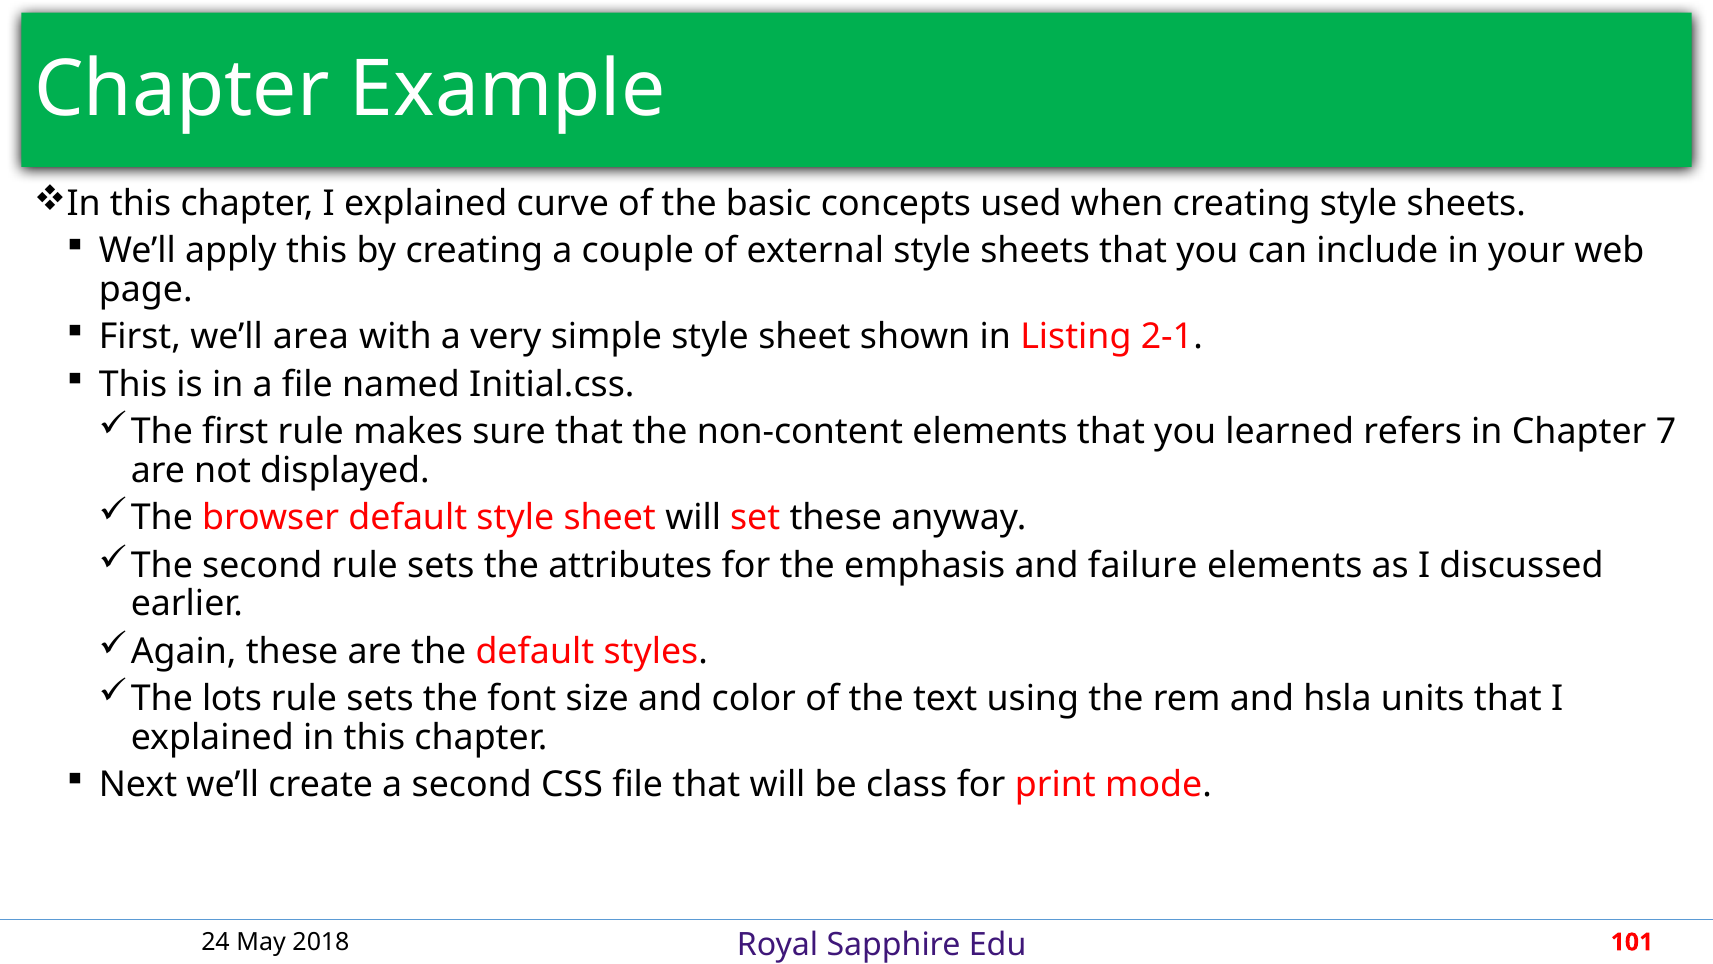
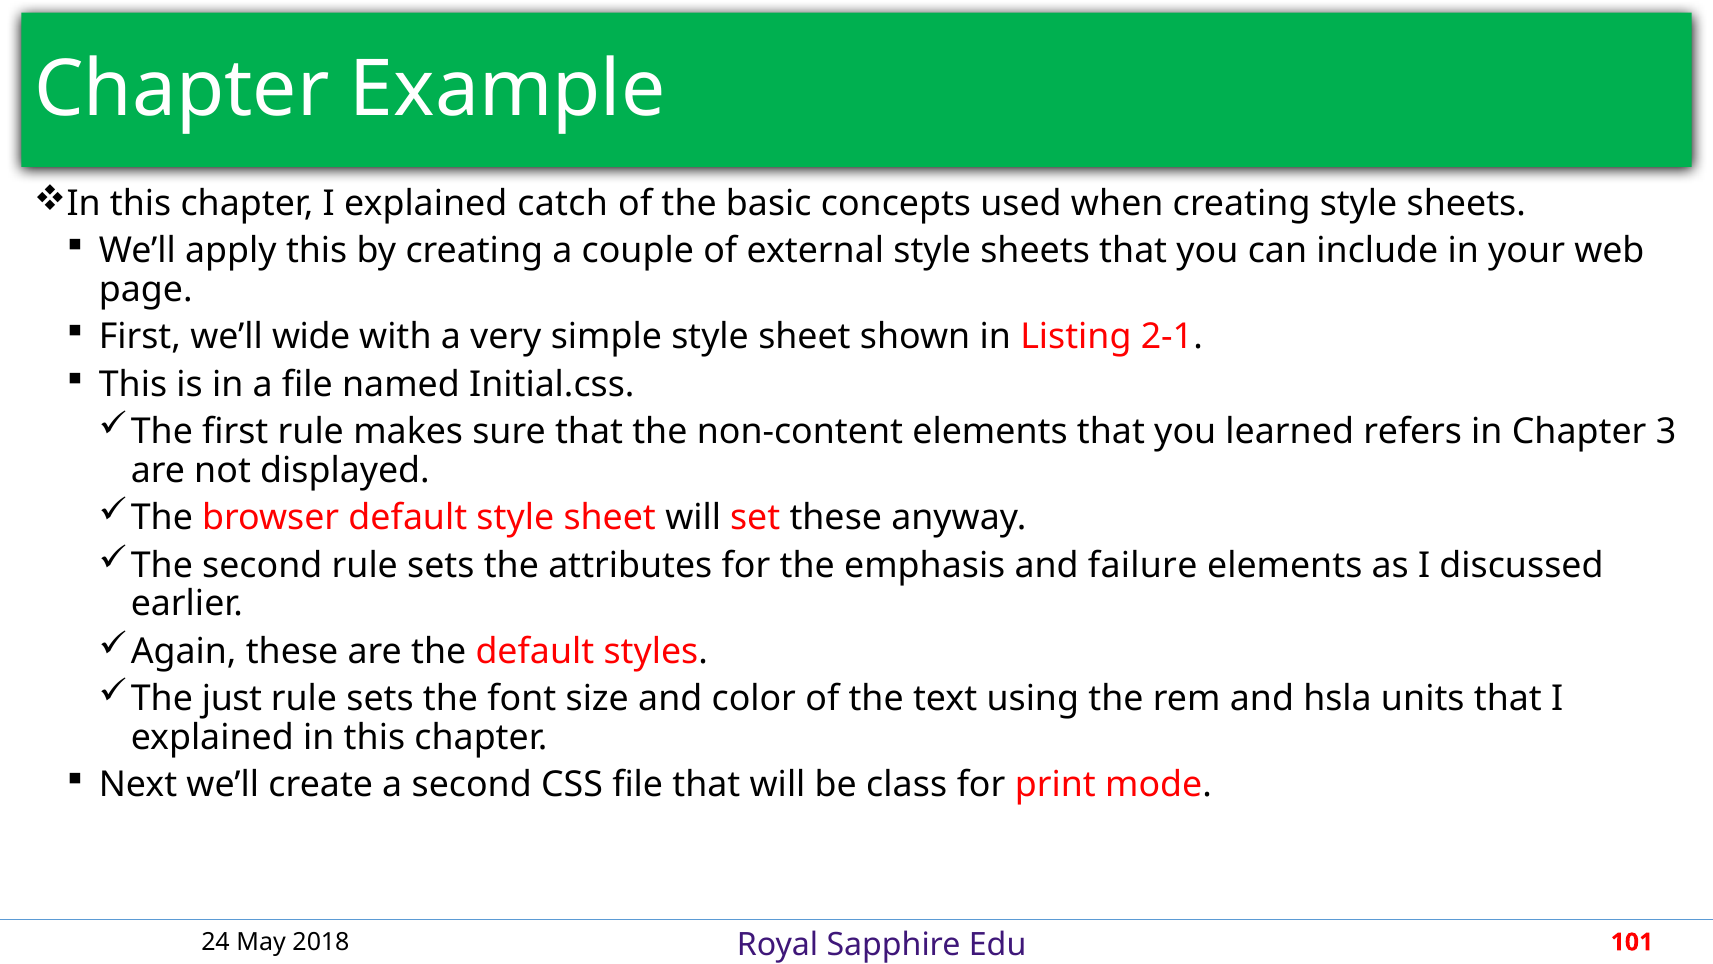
curve: curve -> catch (563, 204)
area: area -> wide (311, 337)
7: 7 -> 3 (1666, 432)
lots: lots -> just (232, 699)
